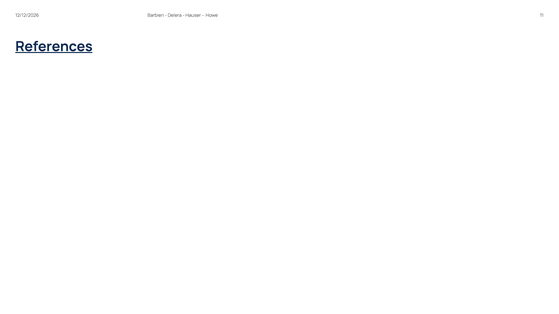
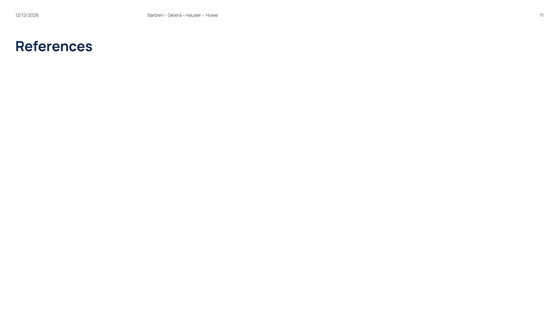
References underline: present -> none (54, 47)
